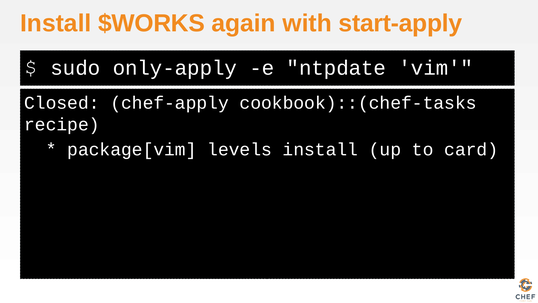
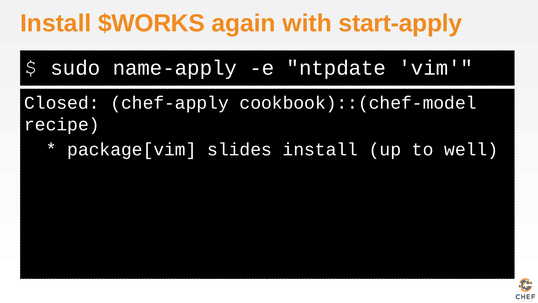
only-apply: only-apply -> name-apply (175, 68)
cookbook)::(chef-tasks: cookbook)::(chef-tasks -> cookbook)::(chef-model (358, 103)
levels: levels -> slides (240, 149)
card: card -> well (471, 149)
